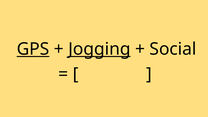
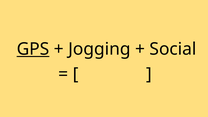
Jogging underline: present -> none (99, 49)
